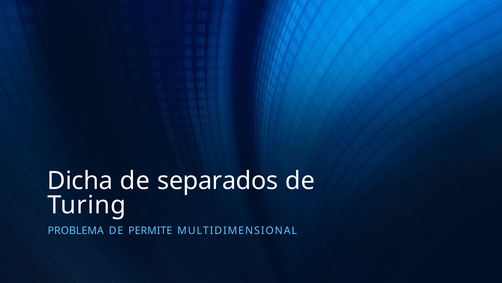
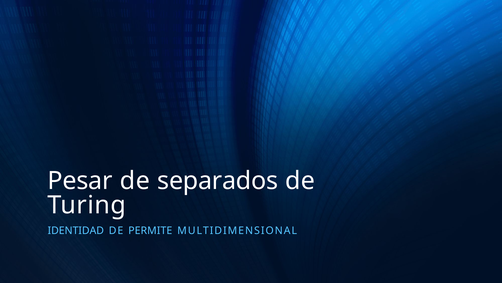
Dicha: Dicha -> Pesar (80, 181)
PROBLEMA: PROBLEMA -> IDENTIDAD (76, 230)
